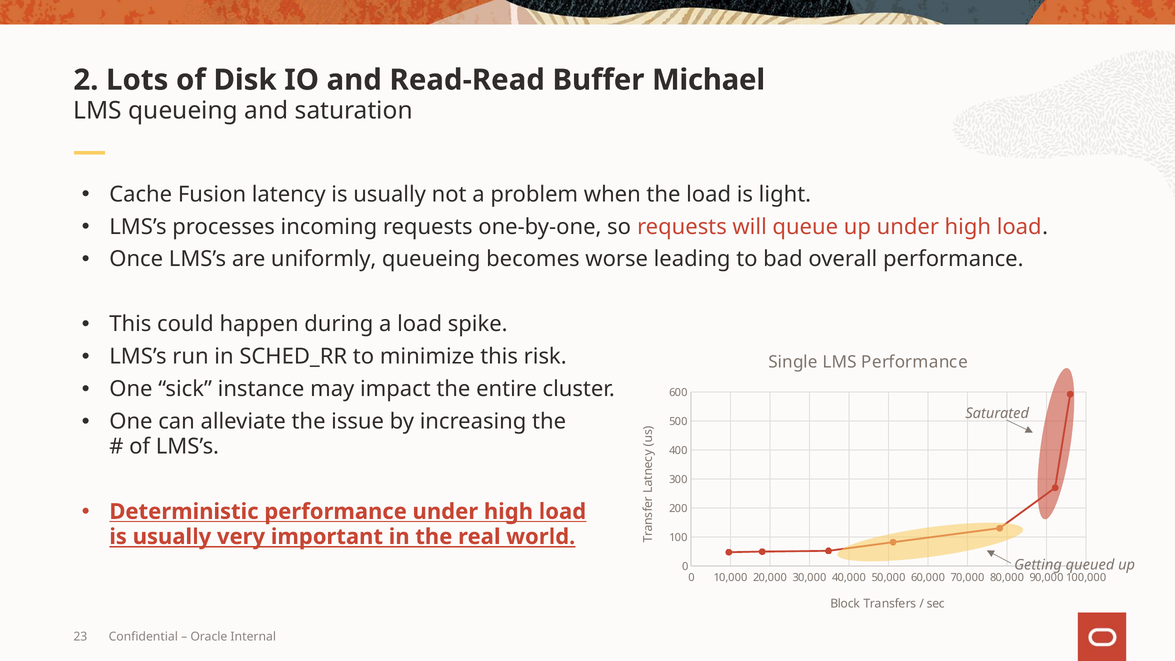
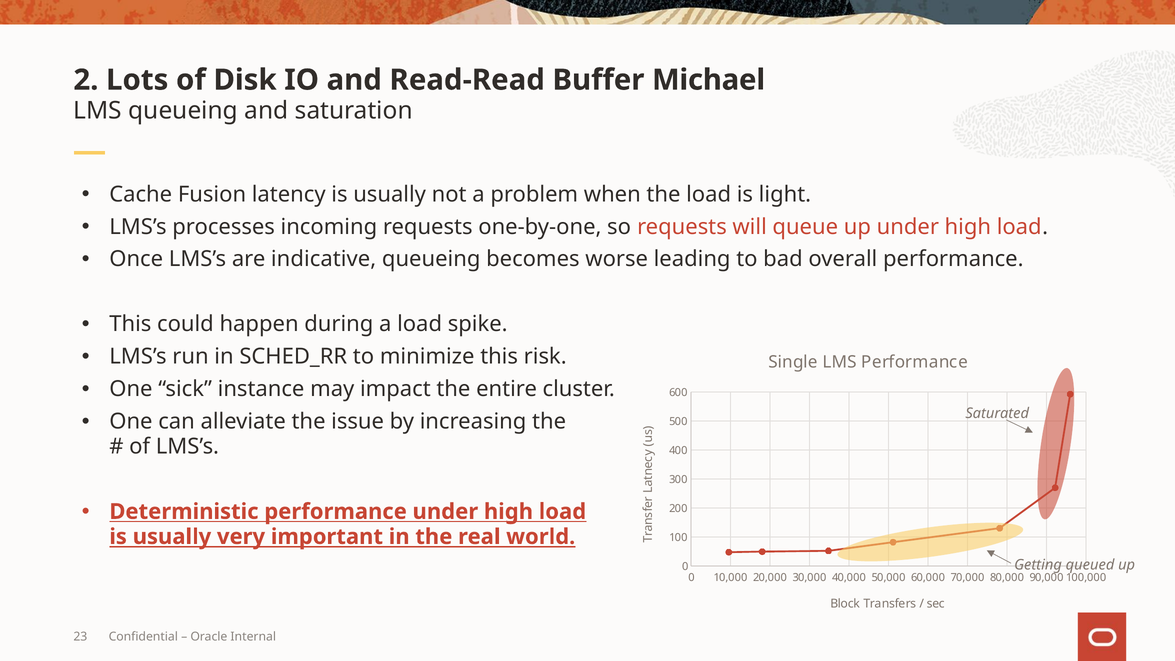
uniformly: uniformly -> indicative (324, 259)
